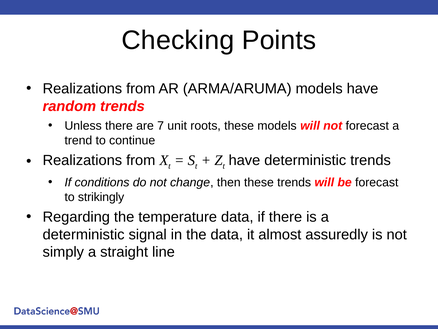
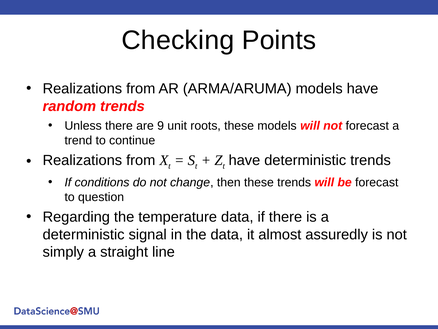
7: 7 -> 9 (161, 126)
strikingly: strikingly -> question (101, 197)
